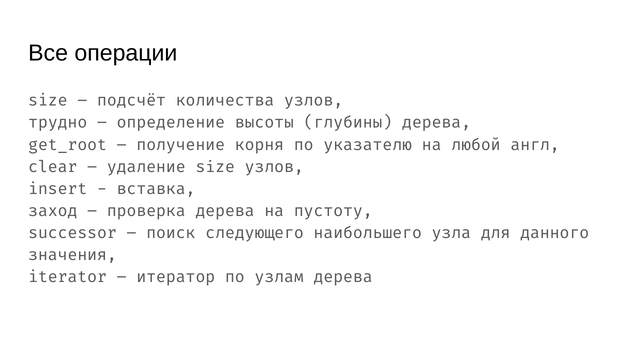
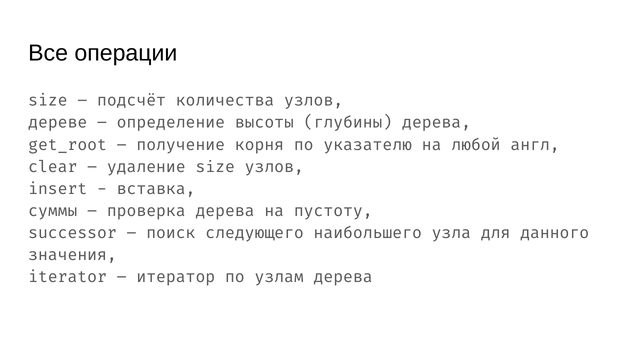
трудно: трудно -> дереве (58, 123)
заход: заход -> суммы (53, 211)
